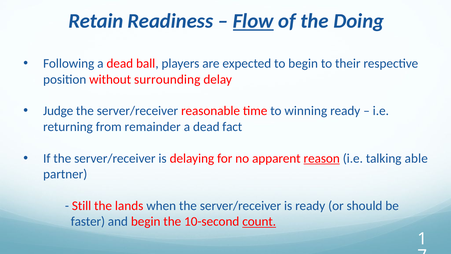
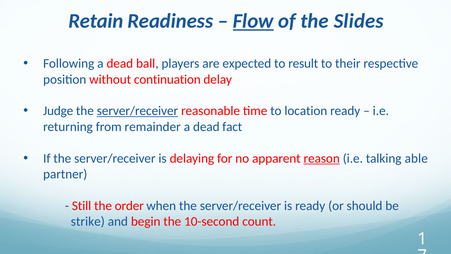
Doing: Doing -> Slides (359, 21)
to begin: begin -> result (303, 63)
surrounding: surrounding -> continuation (167, 79)
server/receiver underline: none -> present (137, 111)
winning: winning -> location (306, 111)
lands: lands -> order (129, 206)
faster: faster -> strike (88, 221)
count underline: present -> none (259, 221)
